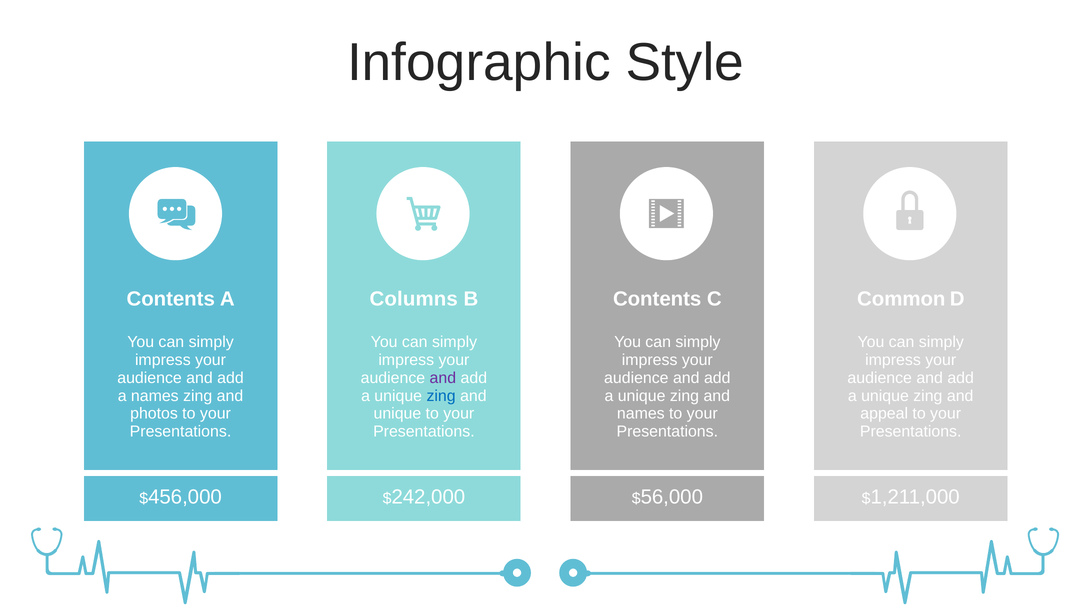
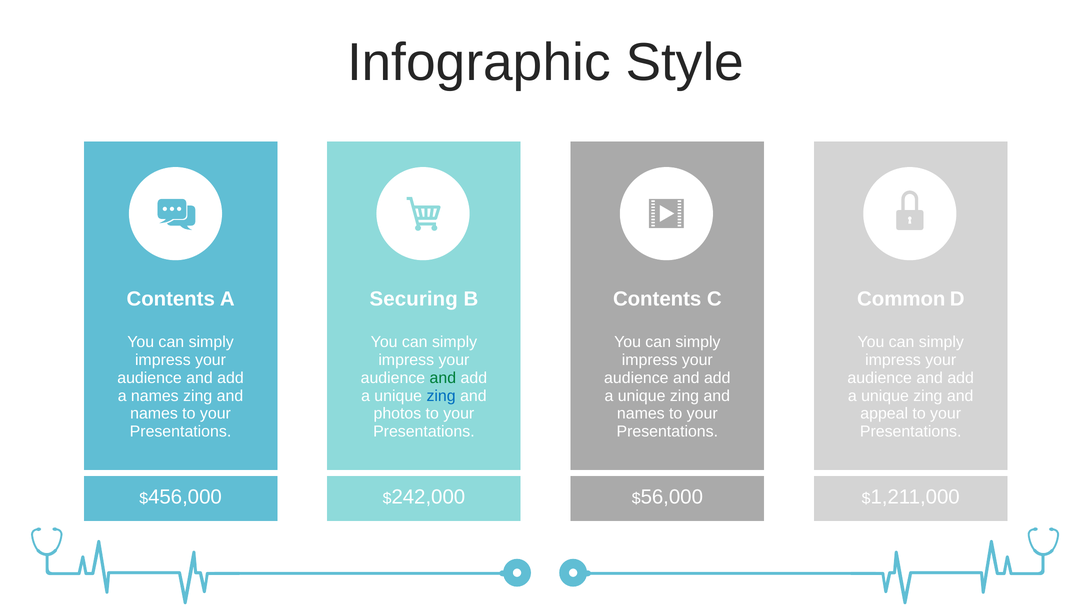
Columns: Columns -> Securing (414, 299)
and colour: purple -> green (443, 378)
photos: photos -> names (154, 413)
unique: unique -> photos (397, 413)
